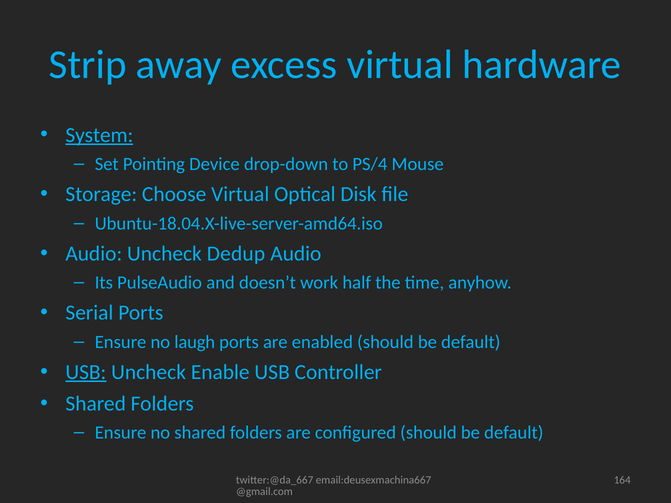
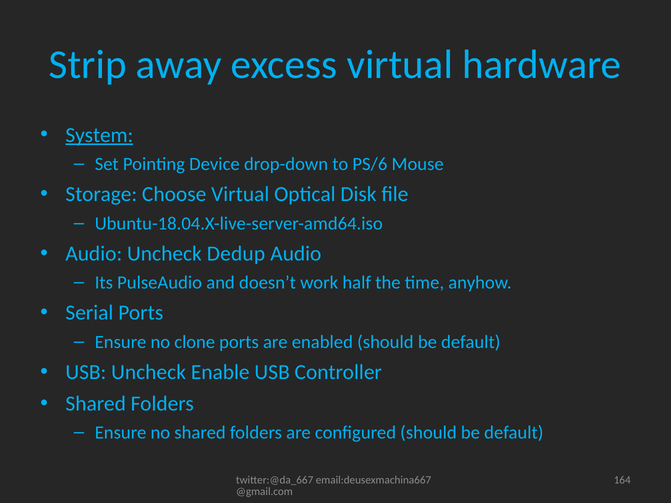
PS/4: PS/4 -> PS/6 (370, 164)
laugh: laugh -> clone (195, 342)
USB underline: present -> none (86, 372)
